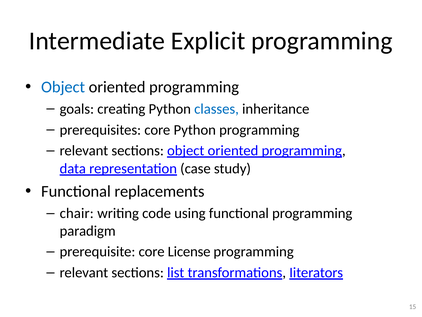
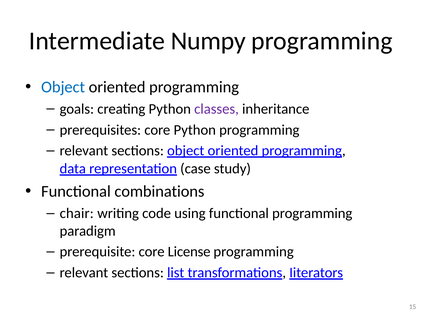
Explicit: Explicit -> Numpy (208, 41)
classes colour: blue -> purple (217, 109)
replacements: replacements -> combinations (159, 191)
